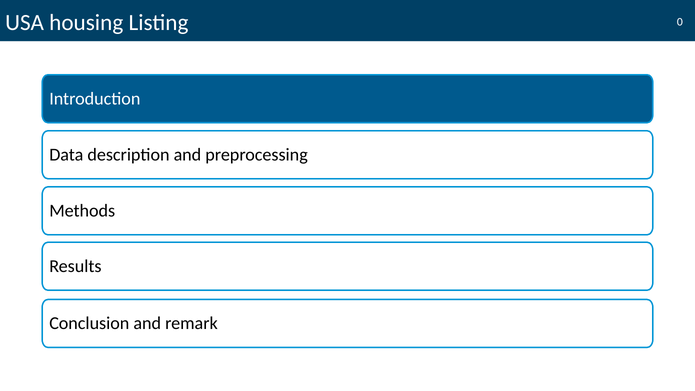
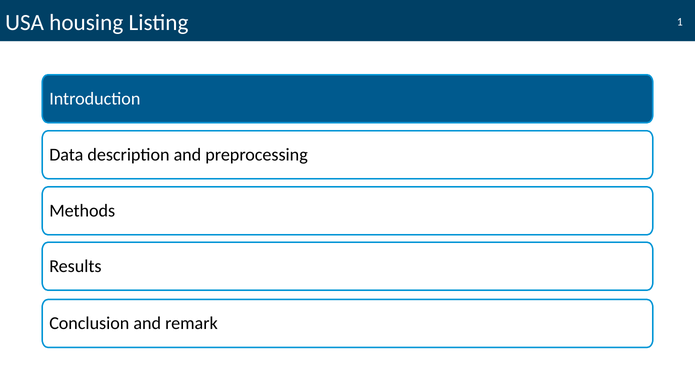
0: 0 -> 1 (680, 22)
